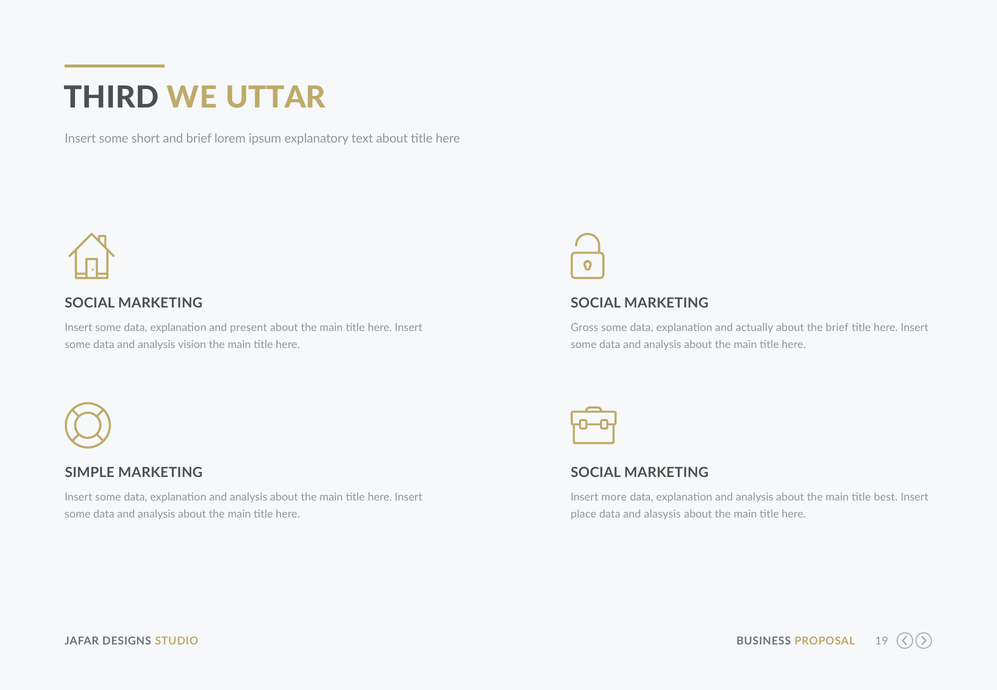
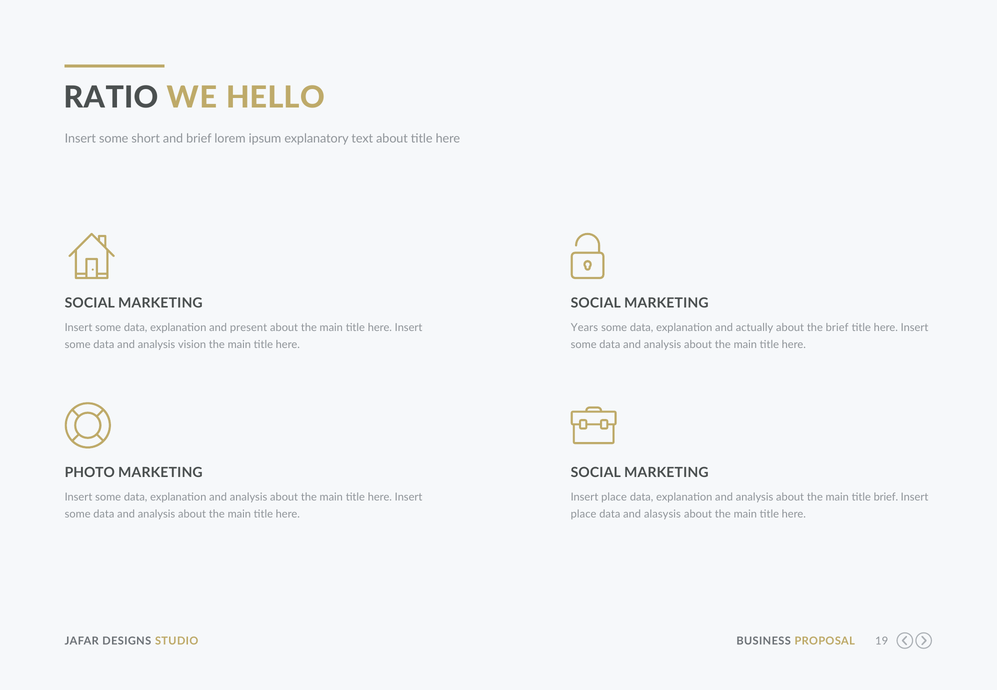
THIRD: THIRD -> RATIO (111, 98)
UTTAR: UTTAR -> HELLO (275, 98)
Gross: Gross -> Years (584, 328)
SIMPLE: SIMPLE -> PHOTO (90, 473)
more: more -> place (614, 497)
title best: best -> brief (886, 497)
